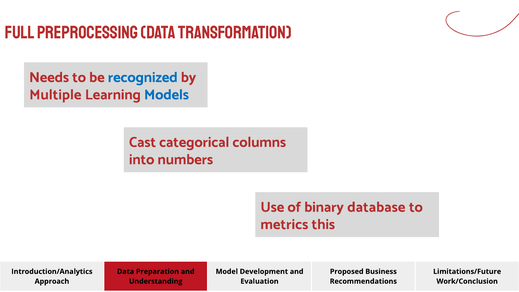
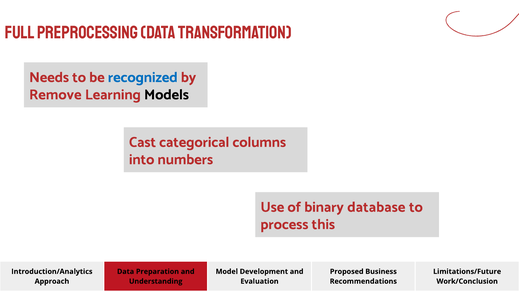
Multiple: Multiple -> Remove (55, 95)
Models colour: blue -> black (166, 95)
metrics: metrics -> process (284, 224)
